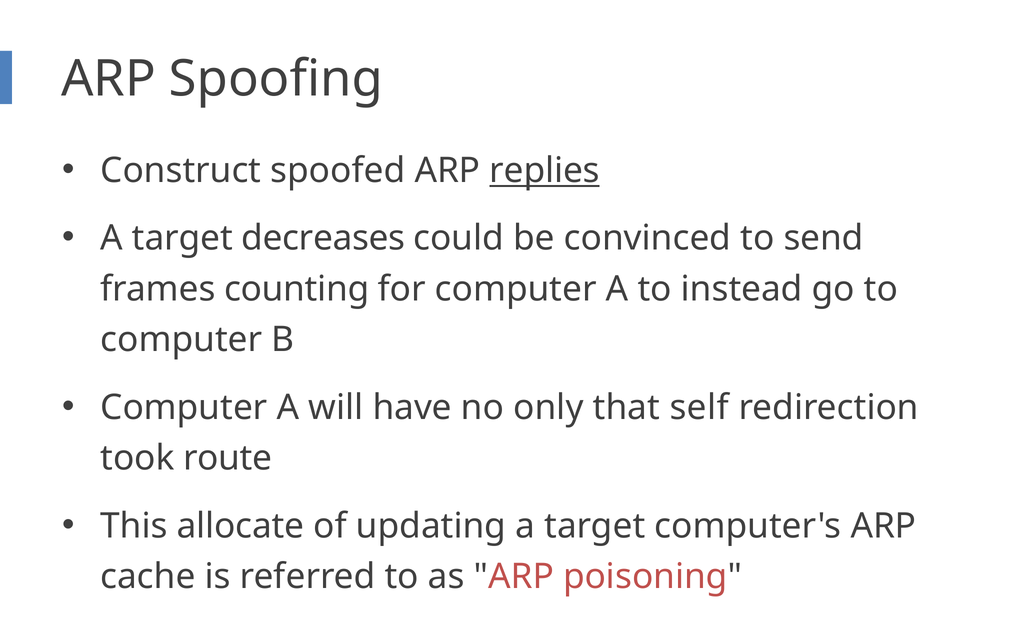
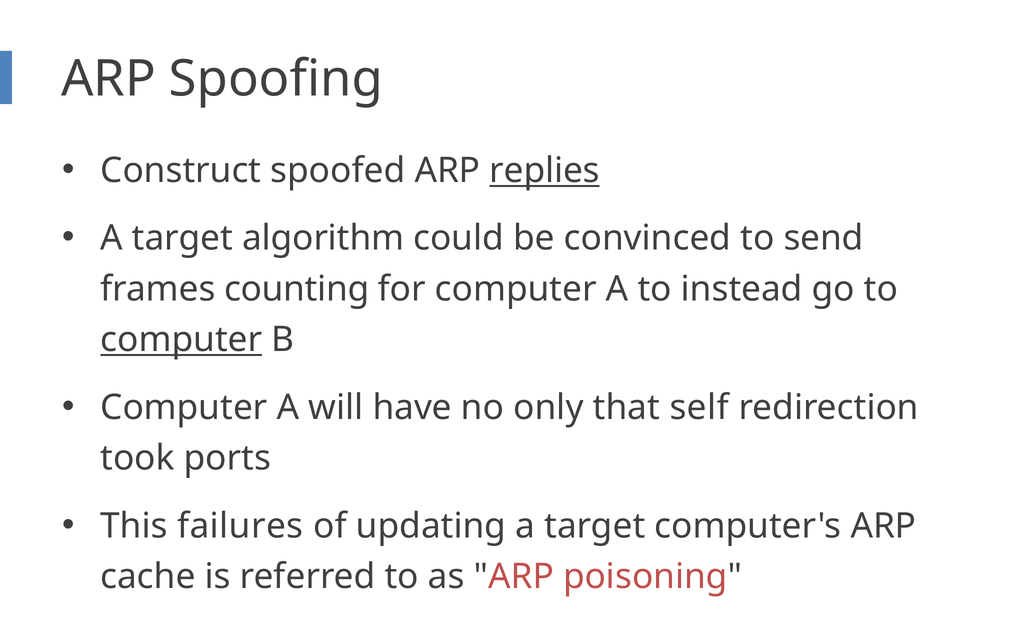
decreases: decreases -> algorithm (323, 239)
computer underline: none -> present (181, 340)
route: route -> ports (227, 459)
allocate: allocate -> failures (240, 526)
